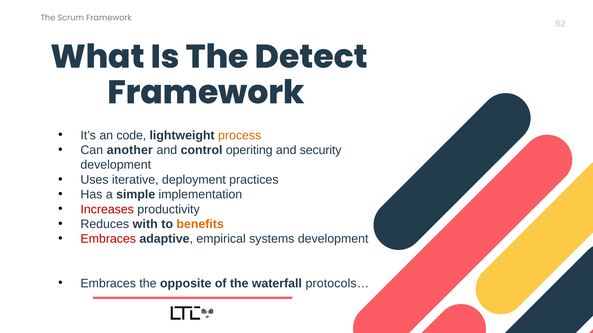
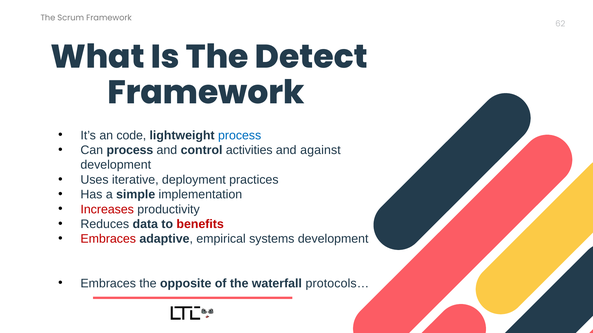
process colour: orange -> blue (240, 136)
Can another: another -> process (130, 150)
operiting: operiting -> activities (249, 150)
security: security -> against (320, 150)
with: with -> data (145, 224)
benefits colour: orange -> red (200, 224)
